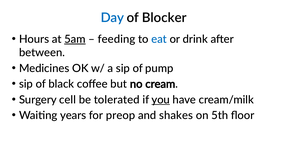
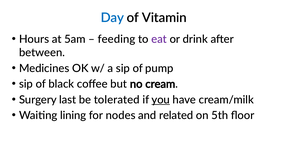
Blocker: Blocker -> Vitamin (164, 18)
5am underline: present -> none (75, 39)
eat colour: blue -> purple (159, 39)
cell: cell -> last (68, 100)
years: years -> lining (73, 115)
preop: preop -> nodes (121, 115)
shakes: shakes -> related (176, 115)
